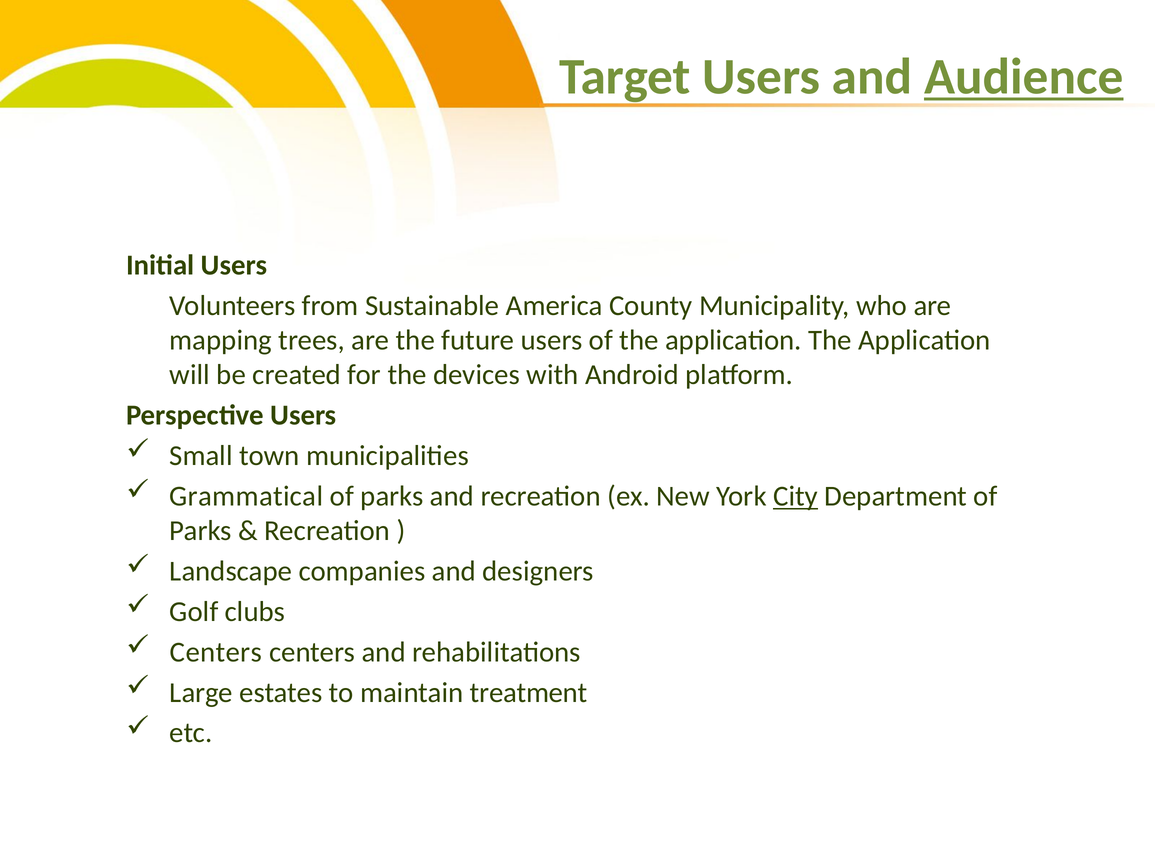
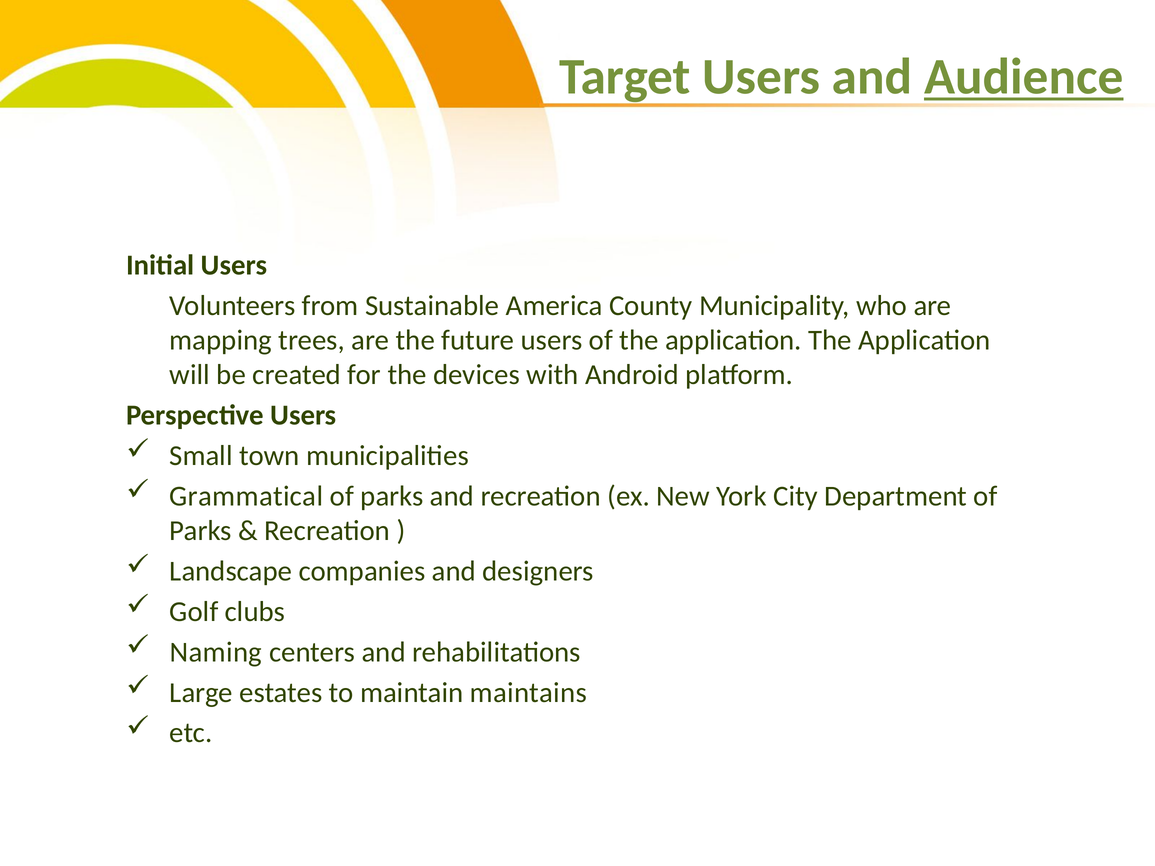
City underline: present -> none (796, 496)
Centers: Centers -> Naming (216, 652)
treatment: treatment -> maintains (528, 693)
